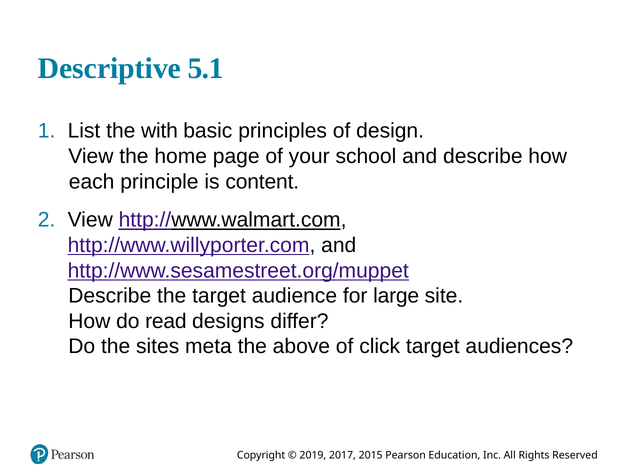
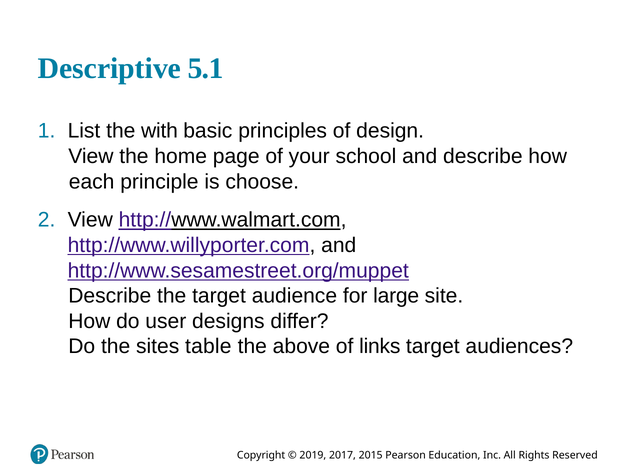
content: content -> choose (262, 181)
read: read -> user (166, 321)
meta: meta -> table (208, 346)
click: click -> links (380, 346)
